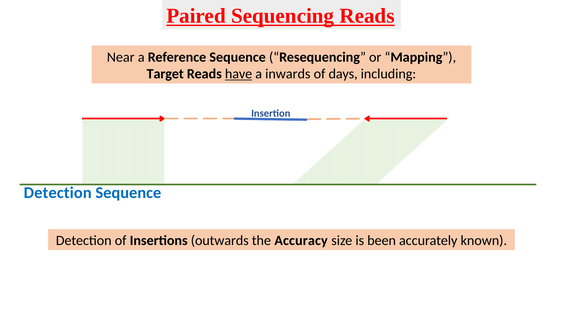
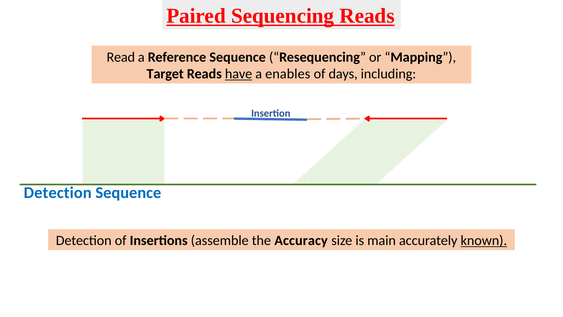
Near: Near -> Read (121, 57)
inwards: inwards -> enables (288, 74)
outwards: outwards -> assemble (220, 240)
been: been -> main (382, 240)
known underline: none -> present (484, 240)
